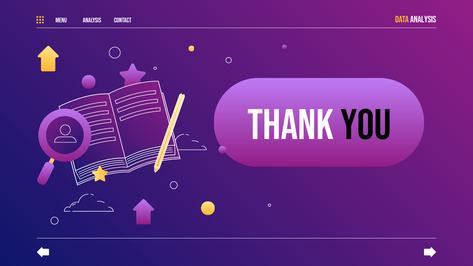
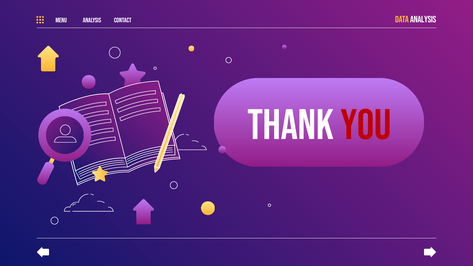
You colour: black -> red (366, 125)
